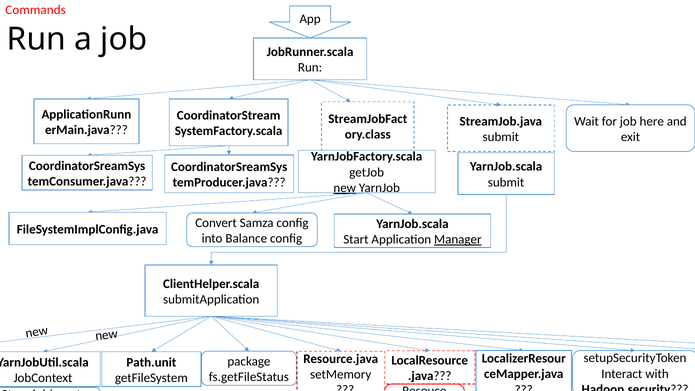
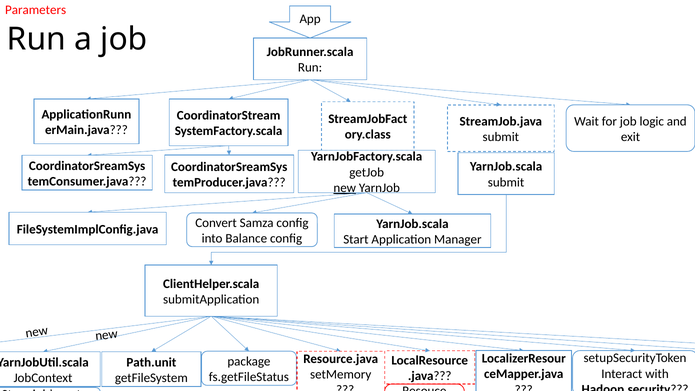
Commands: Commands -> Parameters (36, 10)
here: here -> logic (652, 121)
Manager underline: present -> none (458, 239)
